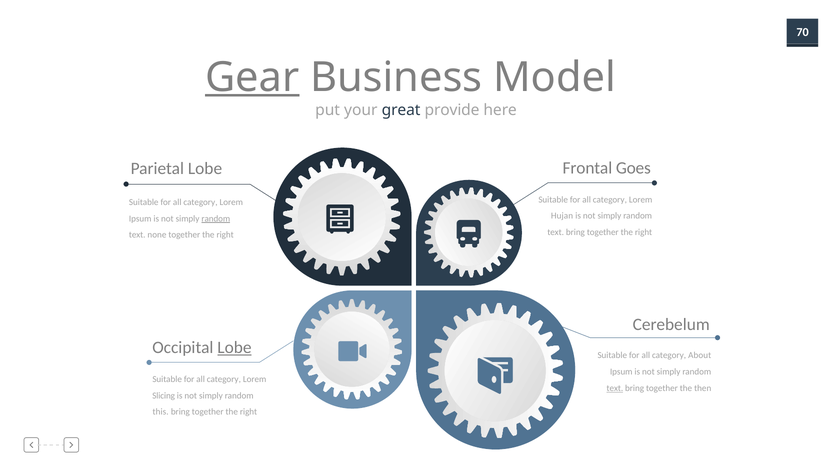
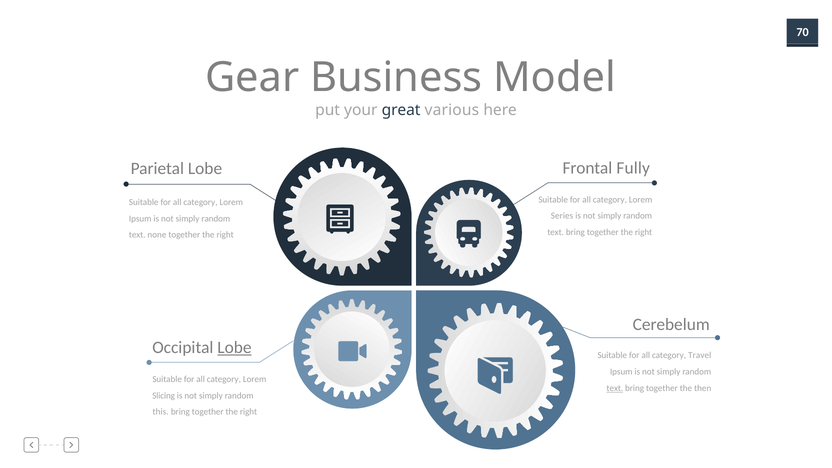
Gear underline: present -> none (252, 77)
provide: provide -> various (452, 110)
Goes: Goes -> Fully (633, 168)
Hujan: Hujan -> Series (562, 216)
random underline: present -> none (216, 219)
About: About -> Travel (700, 355)
